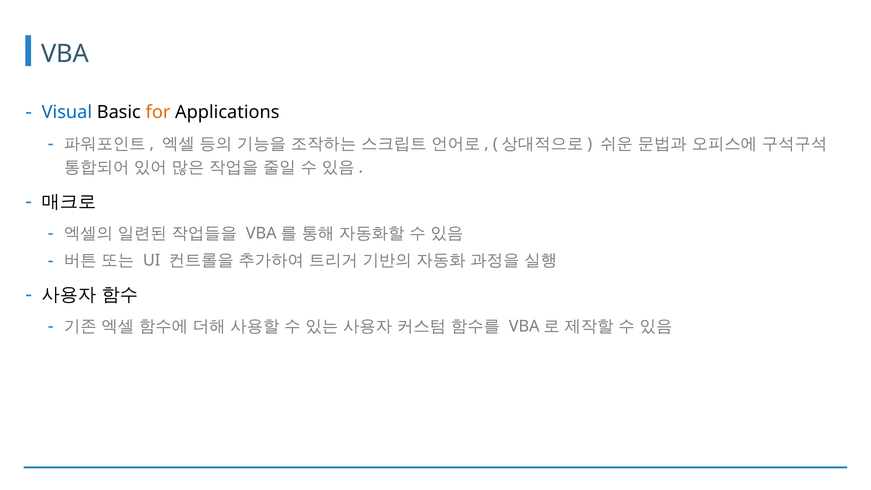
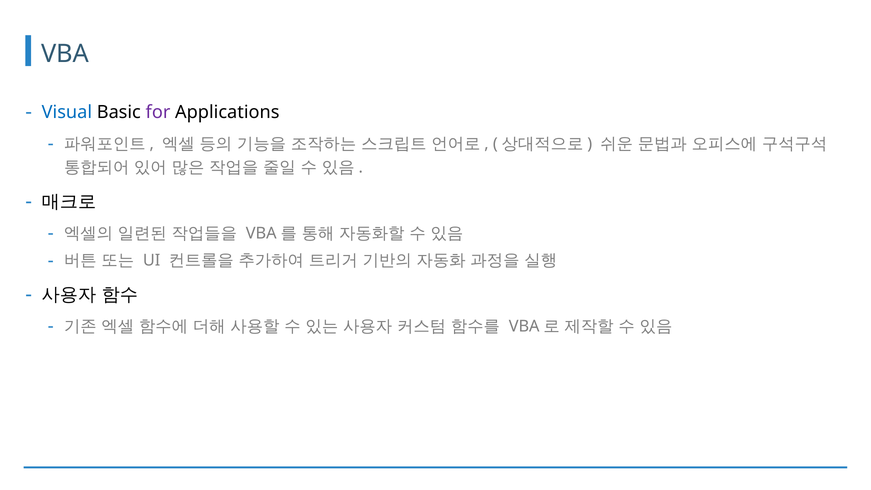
for colour: orange -> purple (158, 112)
